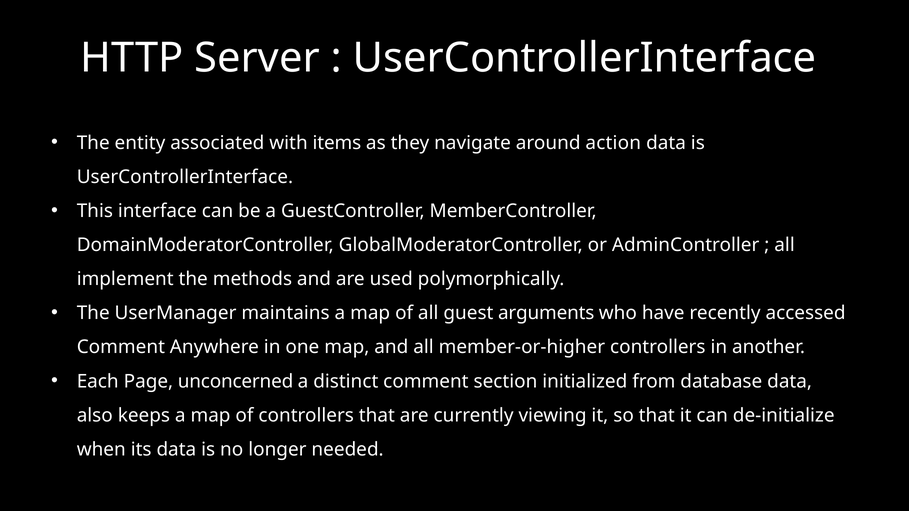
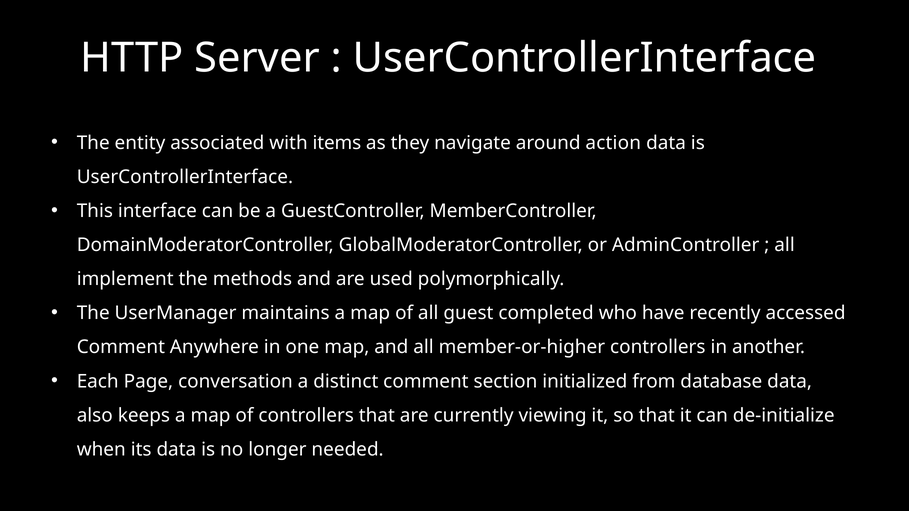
arguments: arguments -> completed (546, 313)
unconcerned: unconcerned -> conversation (235, 382)
